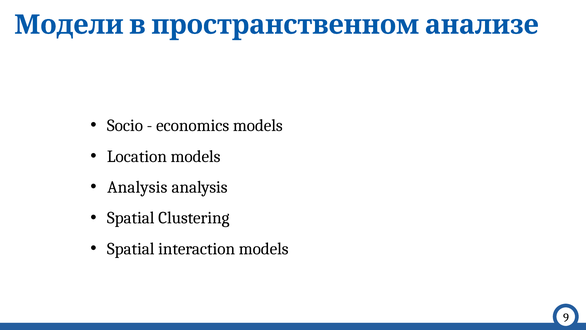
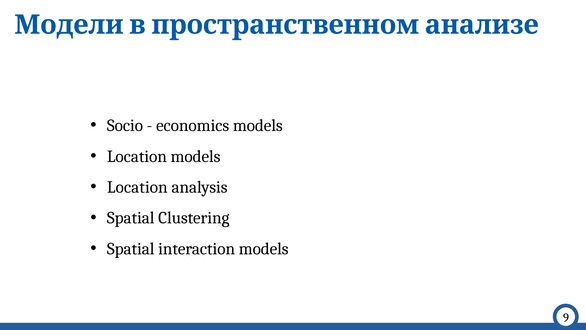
Analysis: Analysis -> Location (137, 187)
